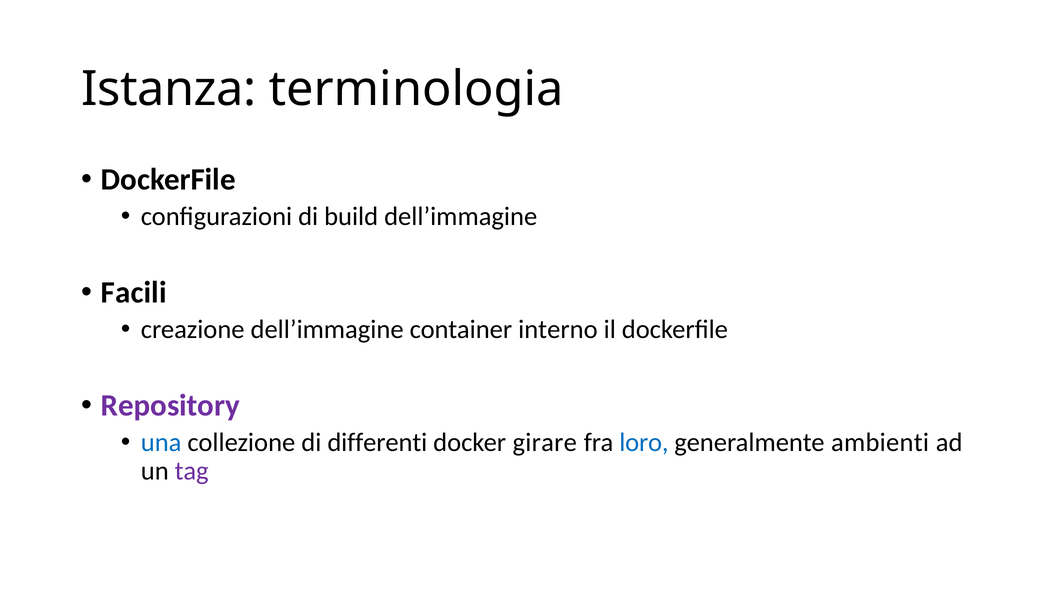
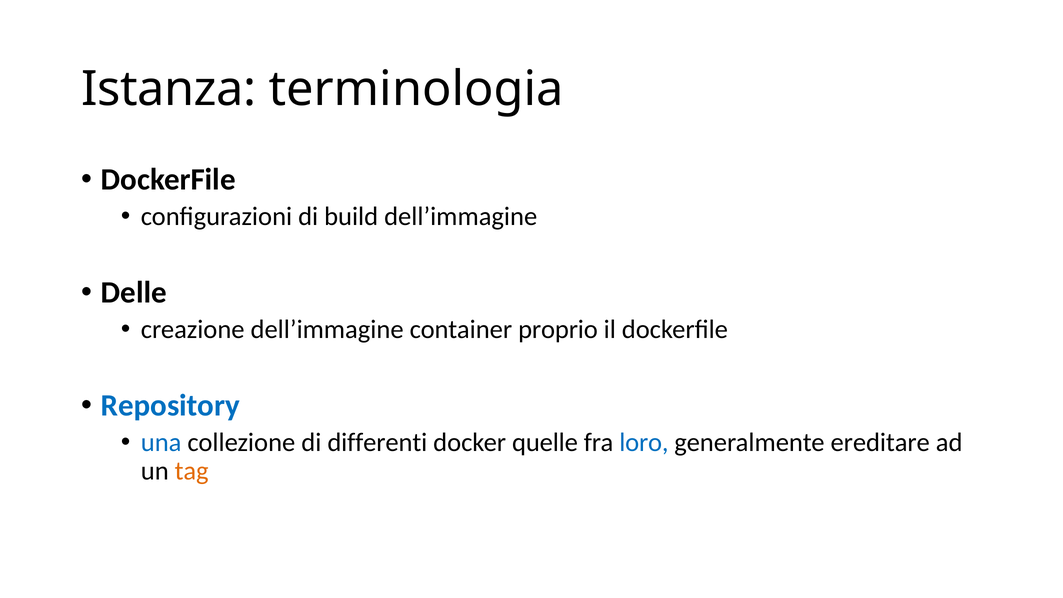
Facili: Facili -> Delle (134, 293)
interno: interno -> proprio (558, 329)
Repository colour: purple -> blue (170, 406)
girare: girare -> quelle (545, 442)
ambienti: ambienti -> ereditare (880, 442)
tag colour: purple -> orange (192, 471)
